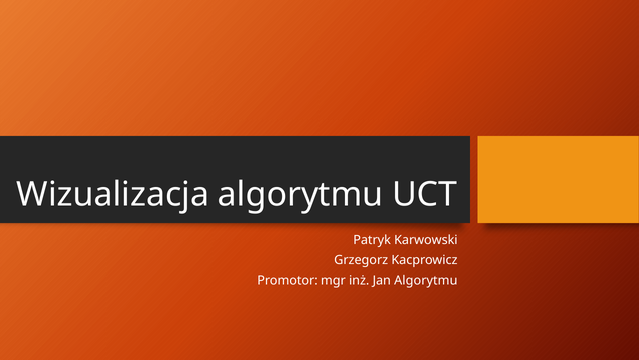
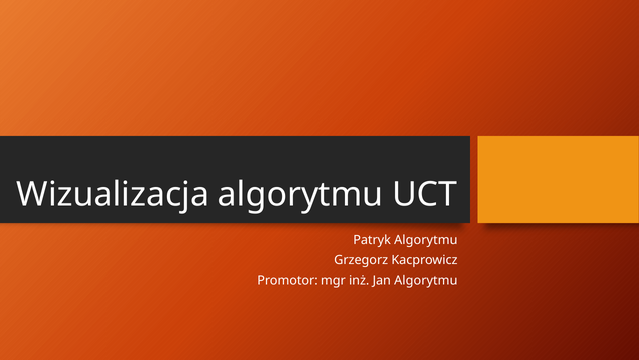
Patryk Karwowski: Karwowski -> Algorytmu (426, 239)
